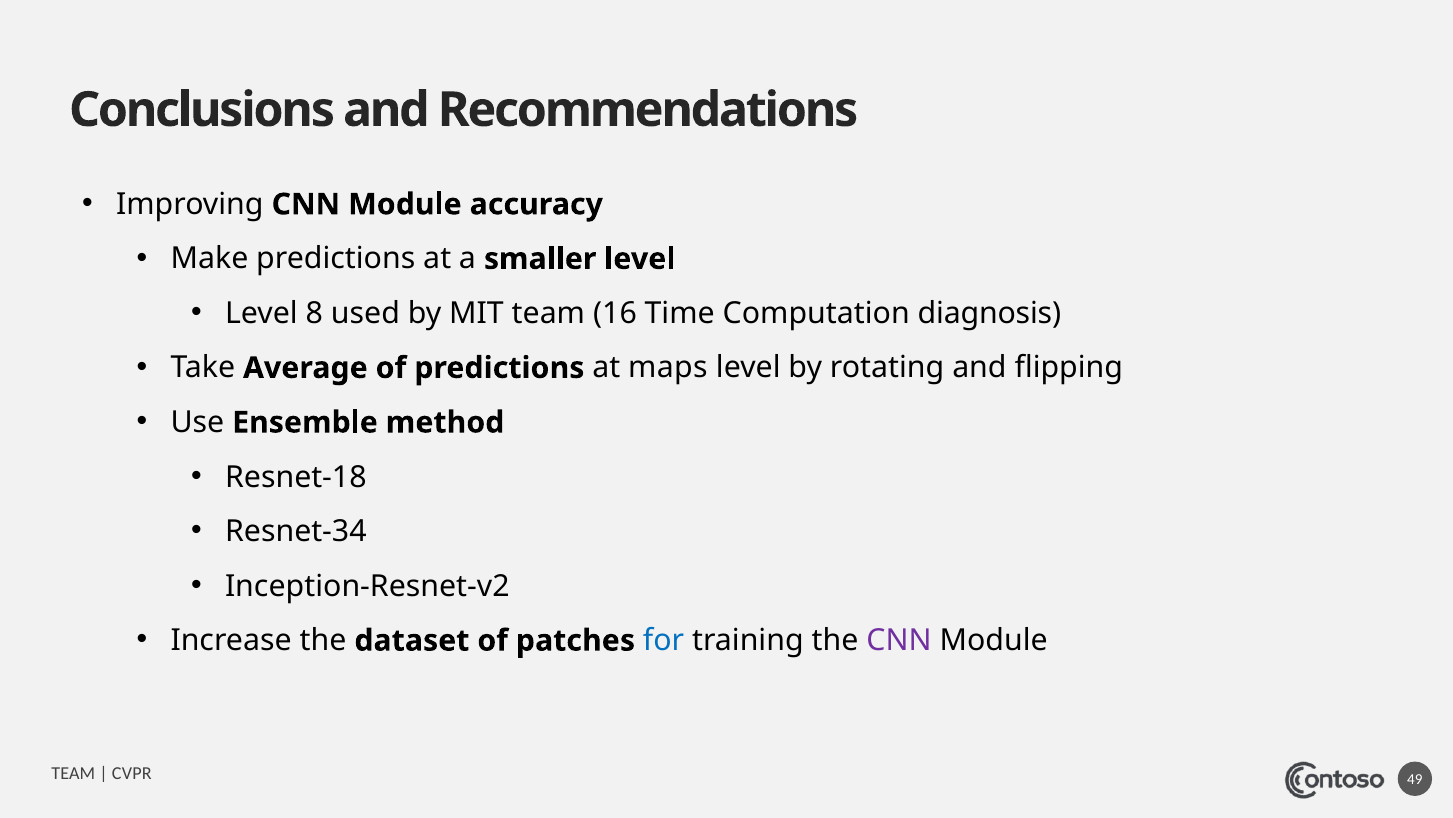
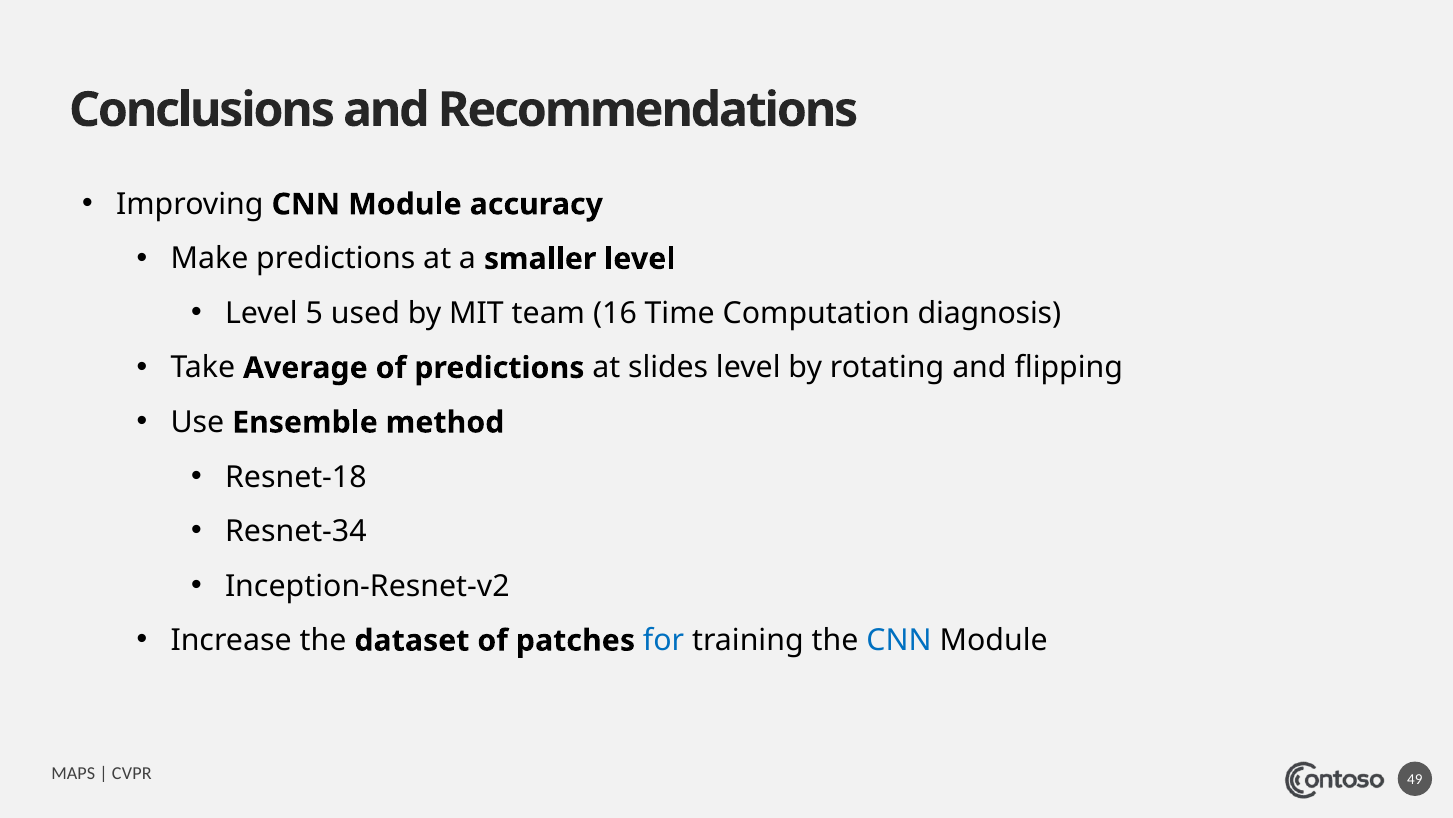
8: 8 -> 5 (314, 313)
maps: maps -> slides (668, 368)
CNN colour: purple -> blue (899, 640)
TEAM: TEAM -> MAPS (73, 773)
